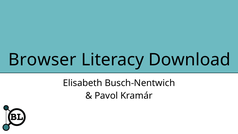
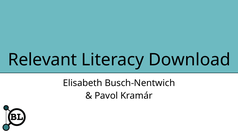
Browser: Browser -> Relevant (42, 60)
